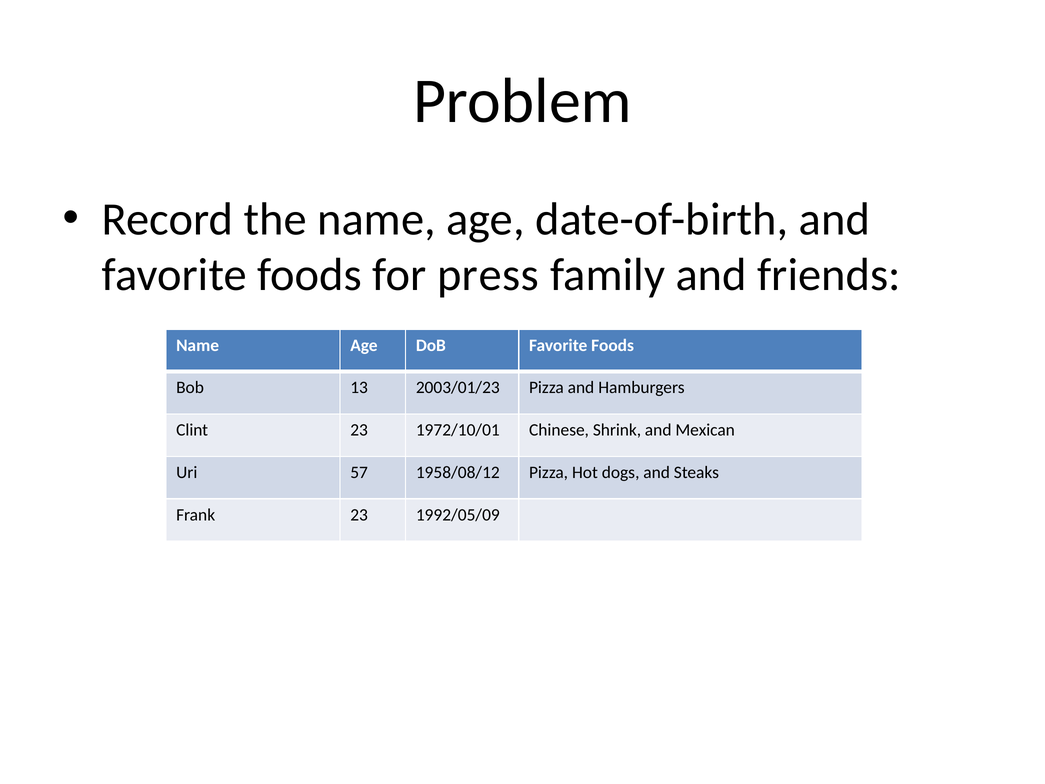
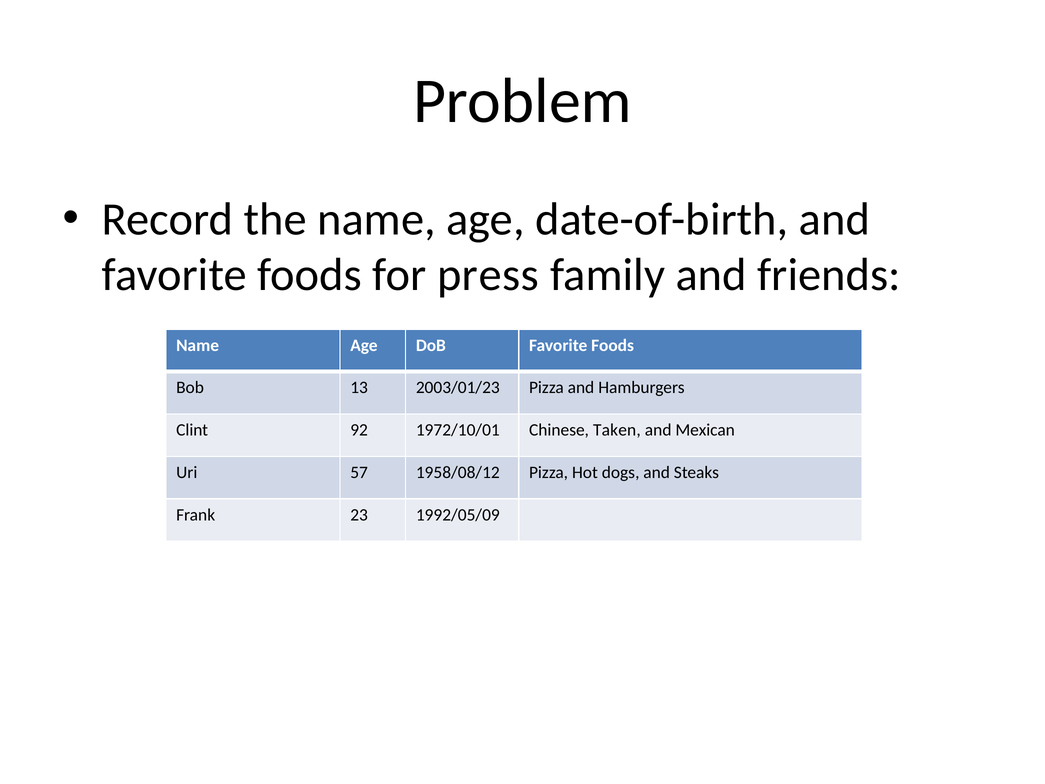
Clint 23: 23 -> 92 (359, 430)
Shrink: Shrink -> Taken (617, 430)
